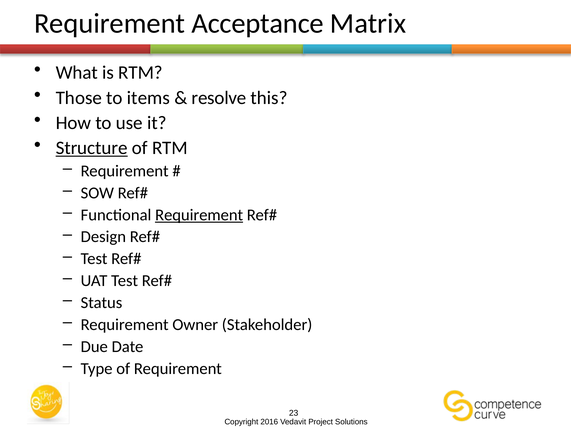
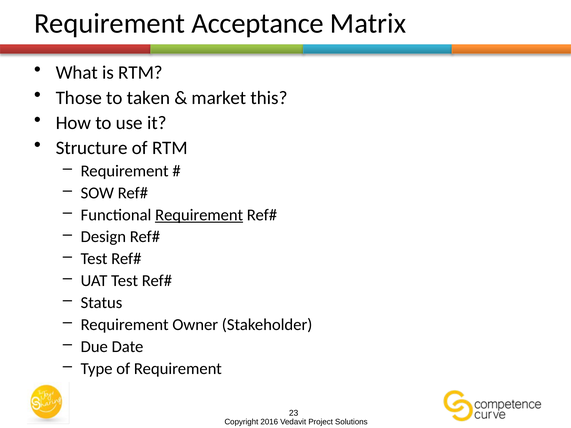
items: items -> taken (148, 98)
resolve: resolve -> market (219, 98)
Structure underline: present -> none (92, 148)
